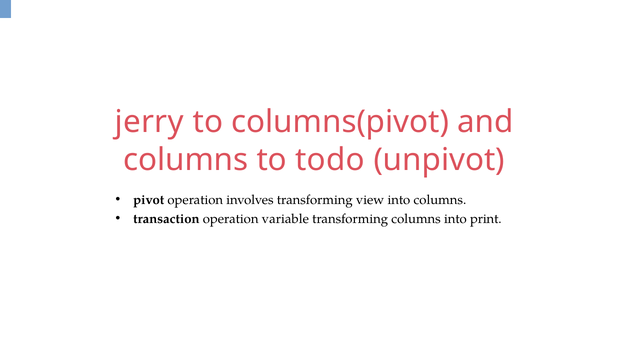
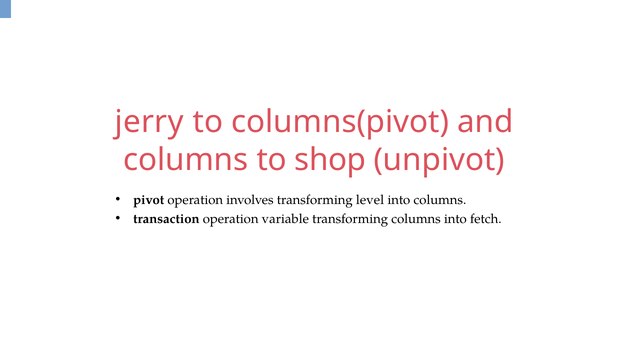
todo: todo -> shop (330, 160)
view: view -> level (370, 200)
print: print -> fetch (486, 219)
